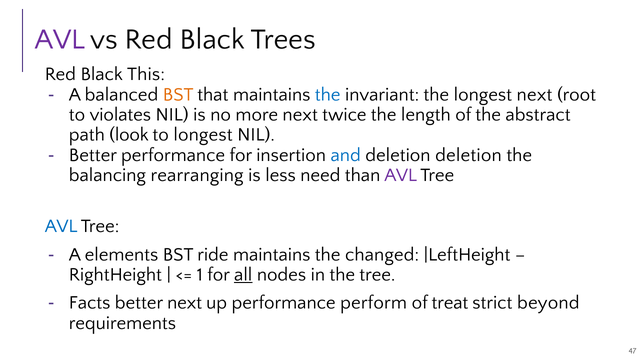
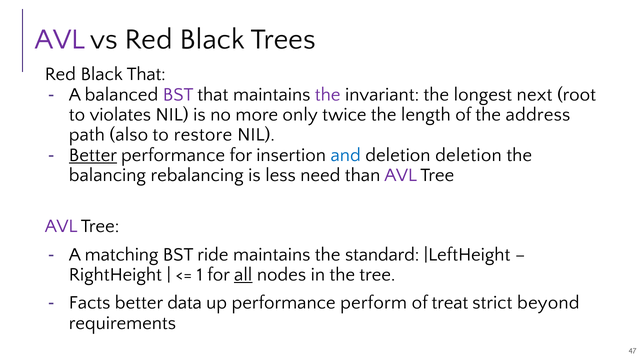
Black This: This -> That (146, 74)
BST colour: orange -> purple (178, 95)
the colour: blue -> purple (328, 95)
more next: next -> only (300, 115)
abstract: abstract -> address (538, 115)
look: look -> also (129, 135)
to longest: longest -> restore (203, 135)
Better underline: none -> present (93, 155)
rearranging: rearranging -> rebalancing (197, 175)
AVL colour: blue -> purple (61, 227)
elements: elements -> matching (122, 255)
changed: changed -> standard (382, 255)
better next: next -> data (185, 303)
